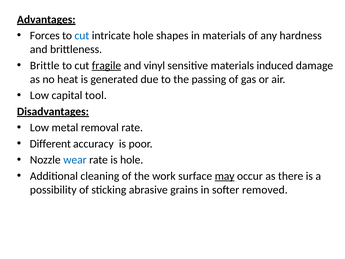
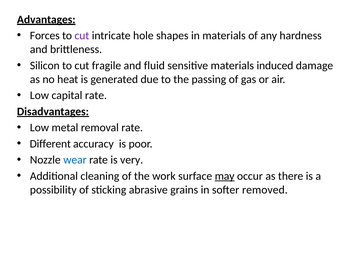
cut colour: blue -> purple (82, 36)
Brittle: Brittle -> Silicon (45, 65)
fragile underline: present -> none (106, 65)
vinyl: vinyl -> fluid (154, 65)
capital tool: tool -> rate (96, 95)
is hole: hole -> very (132, 160)
